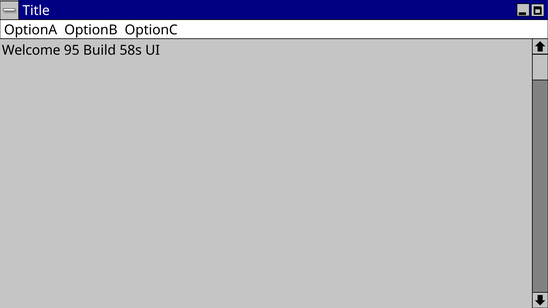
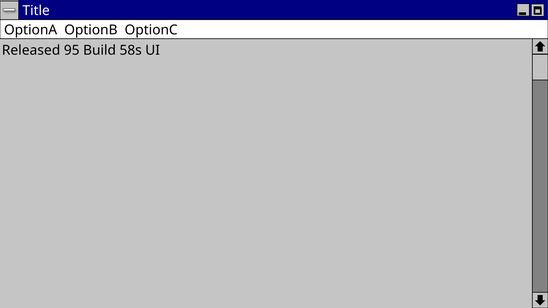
Welcome: Welcome -> Released (31, 50)
